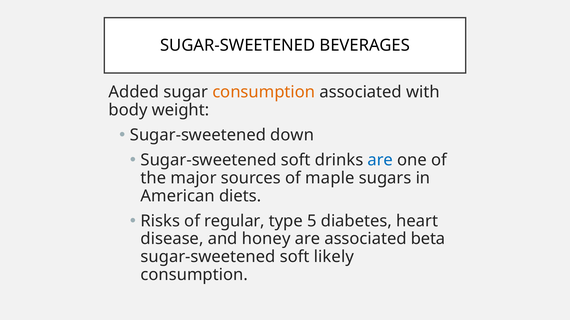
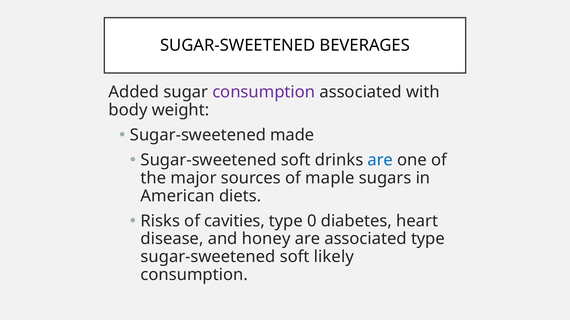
consumption colour: orange -> purple (264, 92)
down: down -> made (292, 135)
regular: regular -> cavities (234, 221)
5: 5 -> 0 (312, 221)
associated beta: beta -> type (428, 239)
